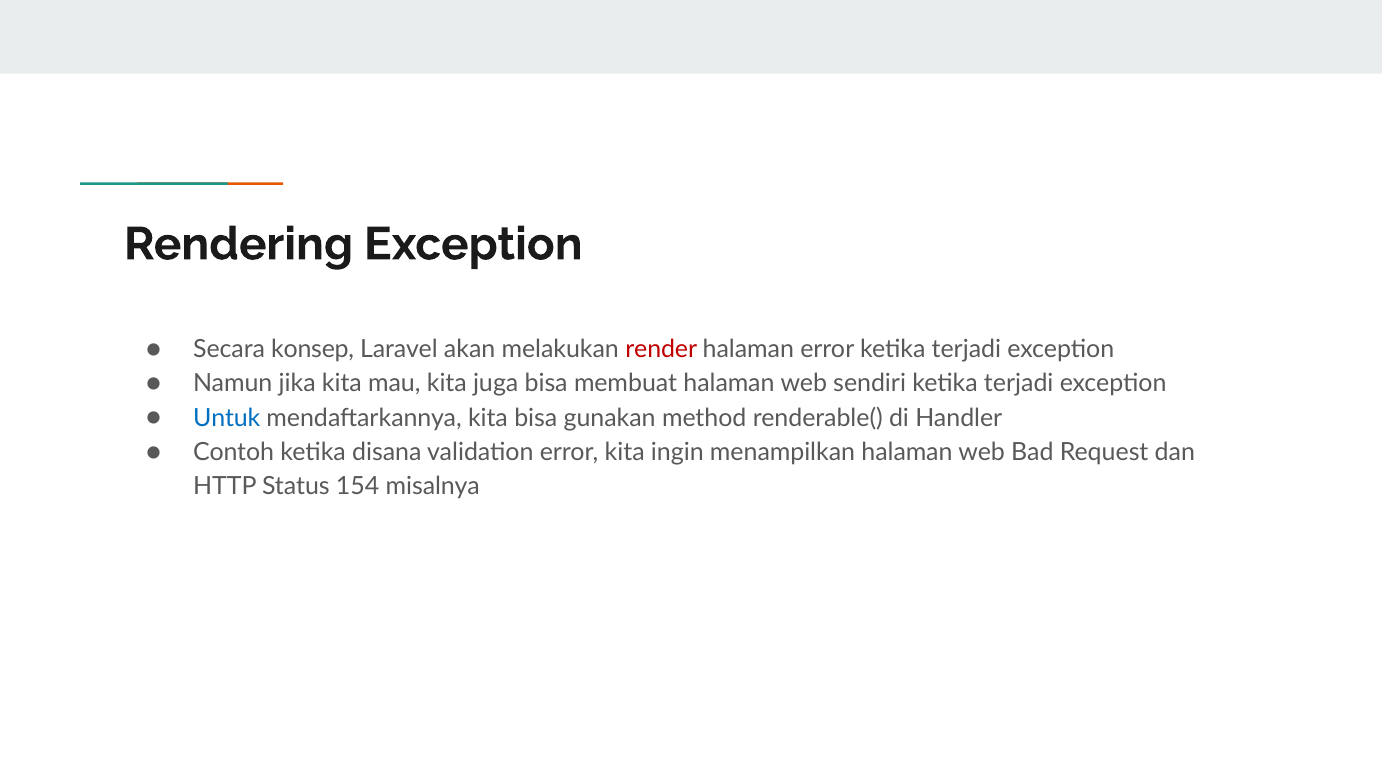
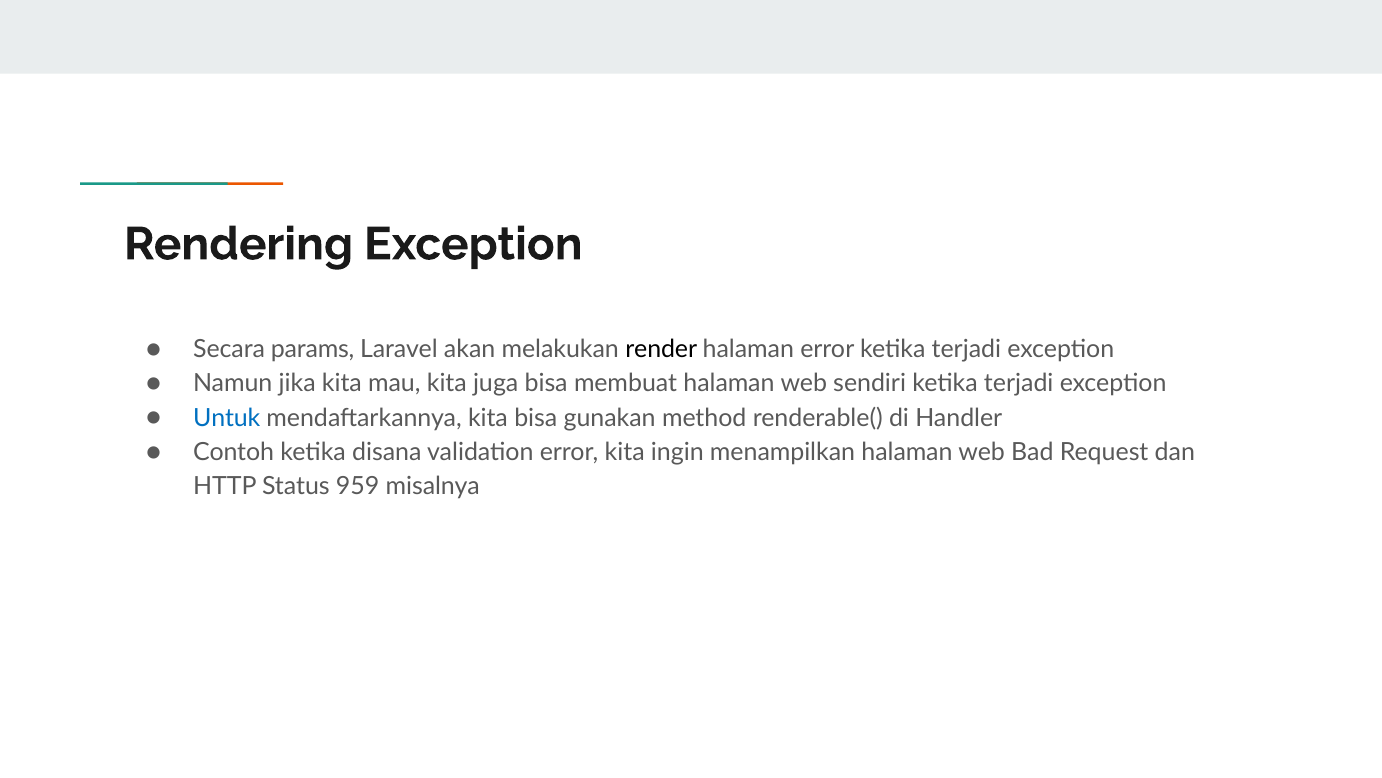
konsep: konsep -> params (313, 349)
render colour: red -> black (661, 349)
154: 154 -> 959 (358, 486)
